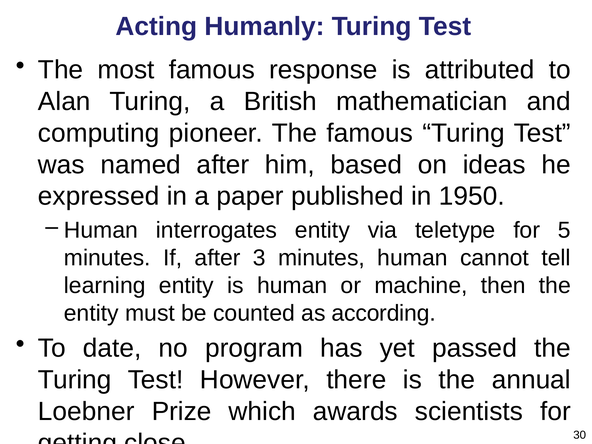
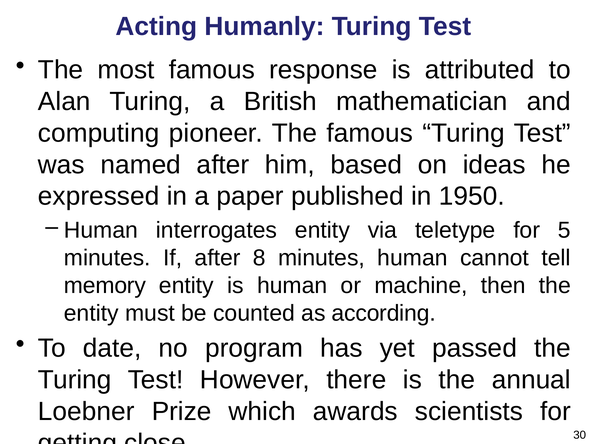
3: 3 -> 8 (259, 258)
learning: learning -> memory (105, 286)
